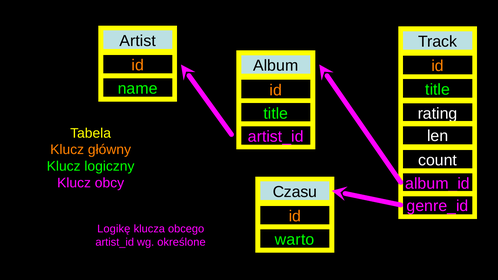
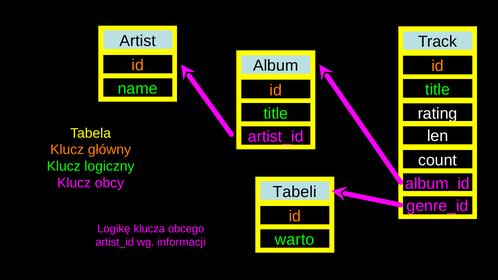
Czasu: Czasu -> Tabeli (295, 192)
określone: określone -> informacji (181, 242)
